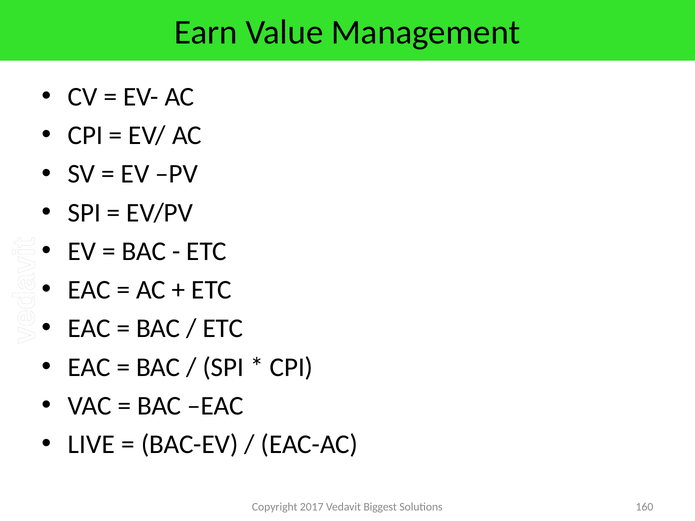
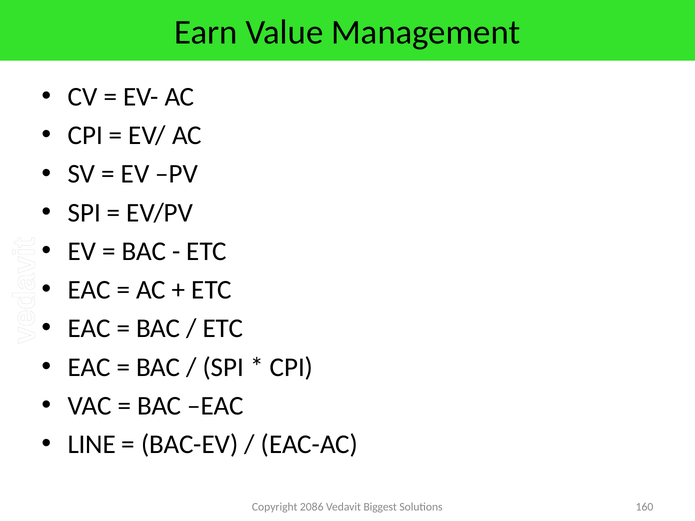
LIVE: LIVE -> LINE (92, 445)
2017: 2017 -> 2086 (312, 507)
